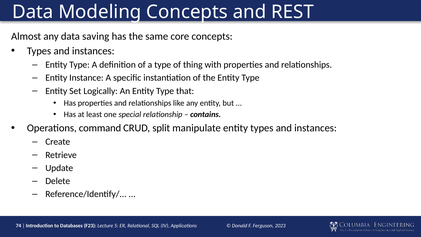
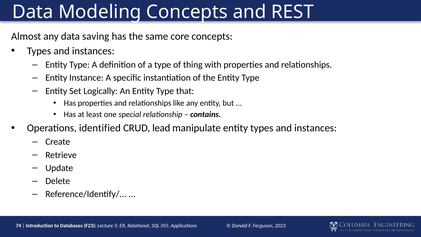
command: command -> identified (100, 128)
split: split -> lead (161, 128)
